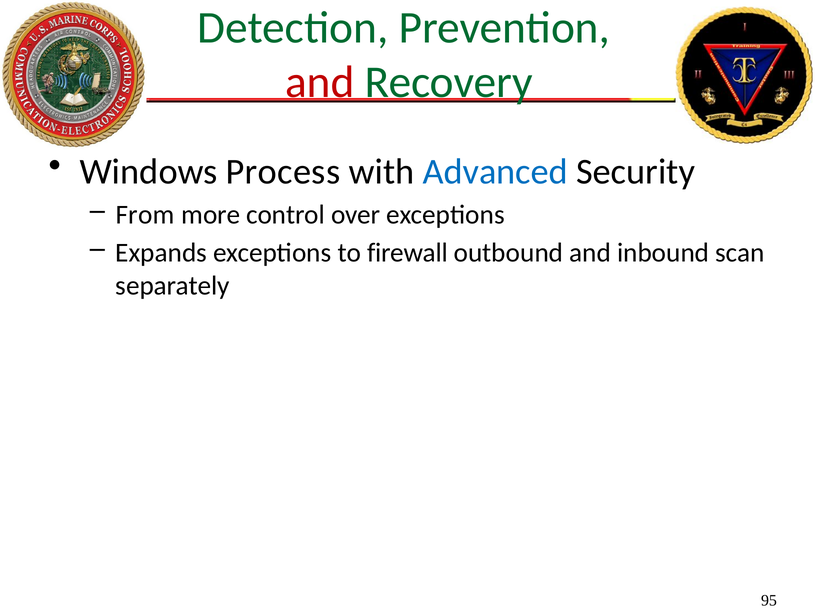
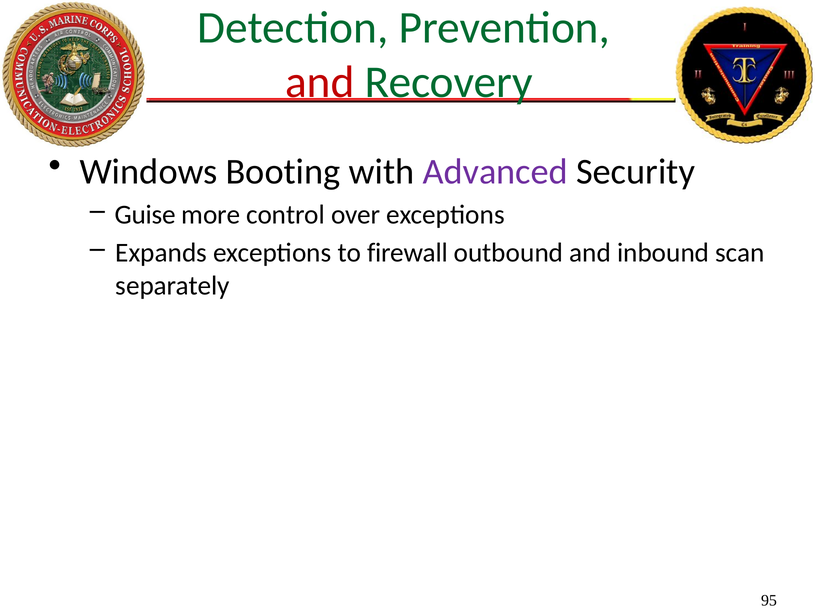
Process: Process -> Booting (283, 172)
Advanced colour: blue -> purple (495, 172)
From: From -> Guise (145, 215)
